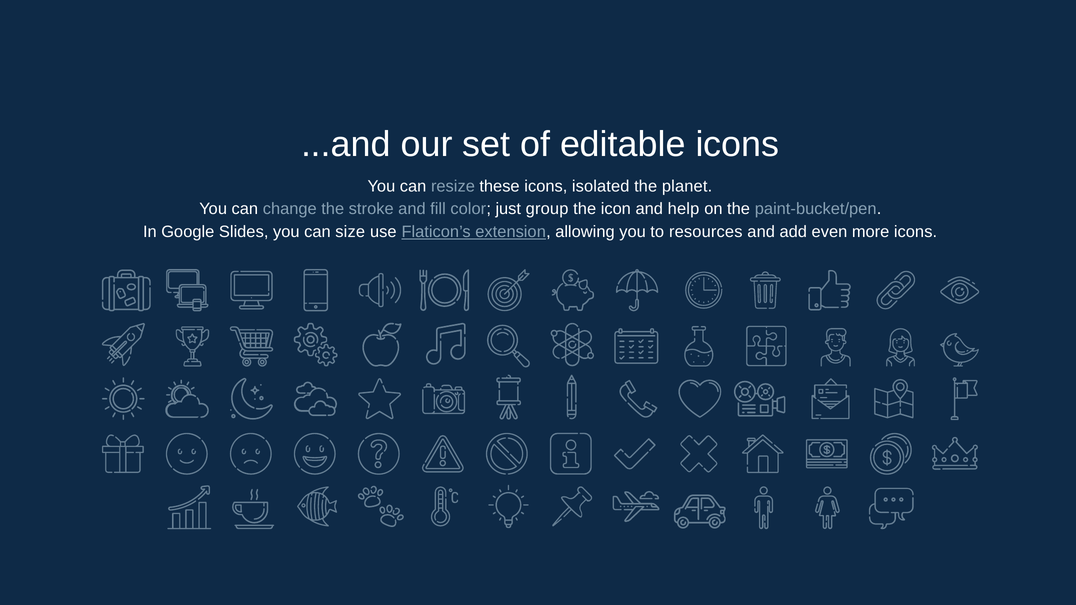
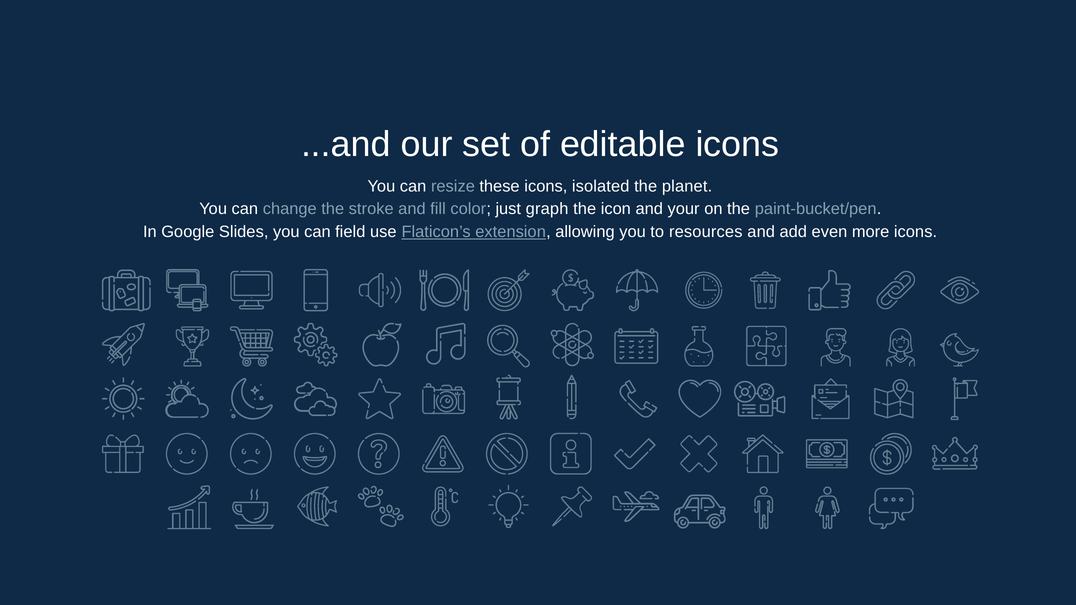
group: group -> graph (547, 209)
help: help -> your (684, 209)
size: size -> field (350, 232)
